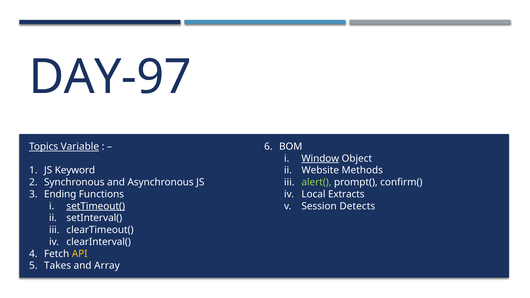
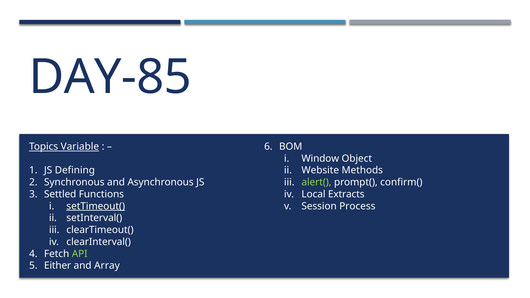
DAY-97: DAY-97 -> DAY-85 (110, 77)
Window underline: present -> none (320, 159)
Keyword: Keyword -> Defining (75, 170)
Ending: Ending -> Settled (60, 194)
Detects: Detects -> Process (357, 206)
API colour: yellow -> light green (80, 254)
Takes: Takes -> Either (58, 266)
